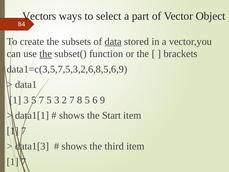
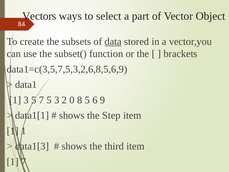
the underline: present -> none (46, 54)
2 7: 7 -> 0 (72, 100)
Start: Start -> Step (111, 115)
7: 7 -> 1 (24, 131)
